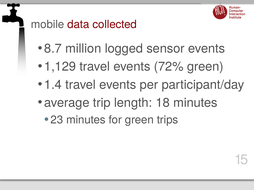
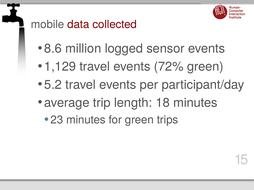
8.7: 8.7 -> 8.6 (53, 49)
1.4: 1.4 -> 5.2 (53, 85)
